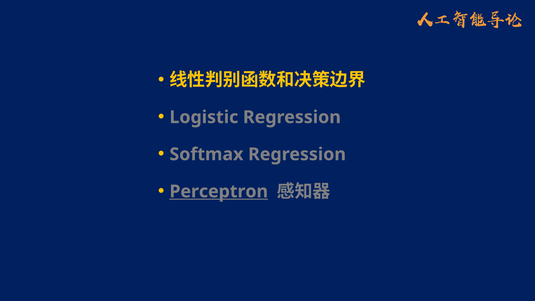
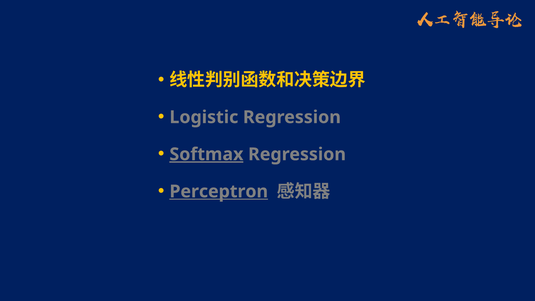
Softmax underline: none -> present (206, 154)
